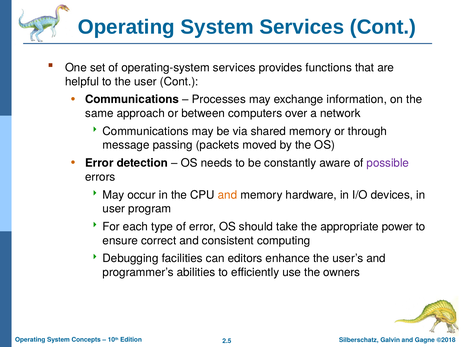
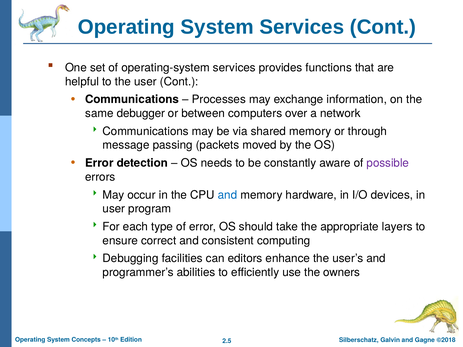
approach: approach -> debugger (141, 113)
and colour: orange -> blue (228, 195)
power: power -> layers (397, 227)
